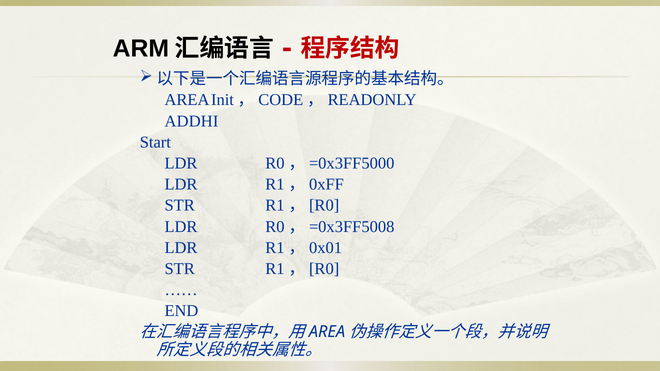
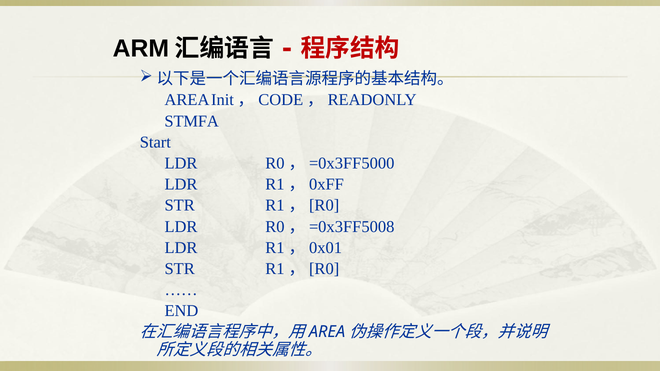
ADDHI: ADDHI -> STMFA (192, 121)
